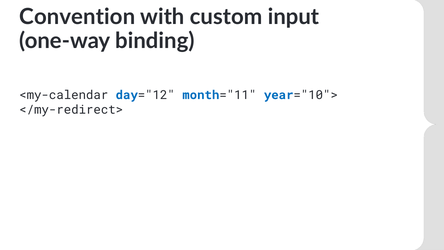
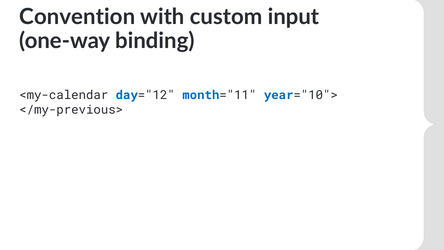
</my-redirect>: </my-redirect> -> </my-previous> (71, 110)
